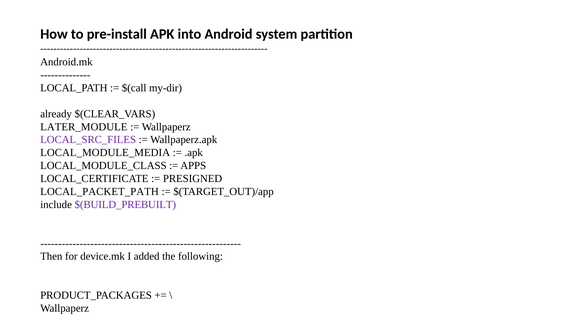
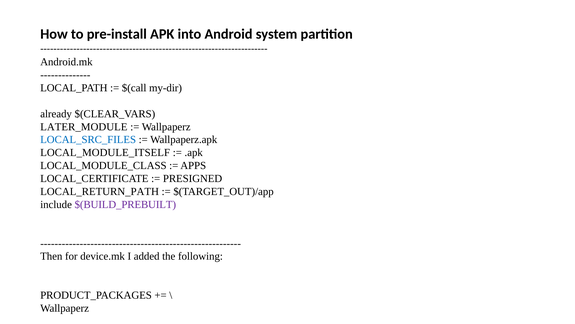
LOCAL_SRC_FILES colour: purple -> blue (88, 140)
LOCAL_MODULE_MEDIA: LOCAL_MODULE_MEDIA -> LOCAL_MODULE_ITSELF (105, 152)
LOCAL_PACKET_PATH: LOCAL_PACKET_PATH -> LOCAL_RETURN_PATH (100, 191)
